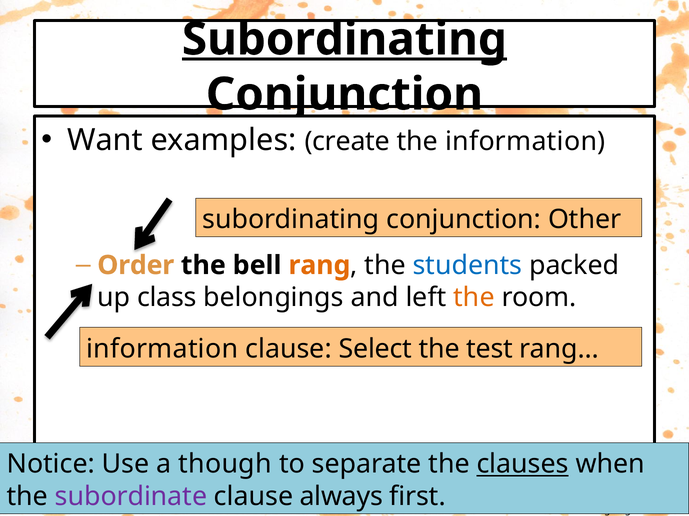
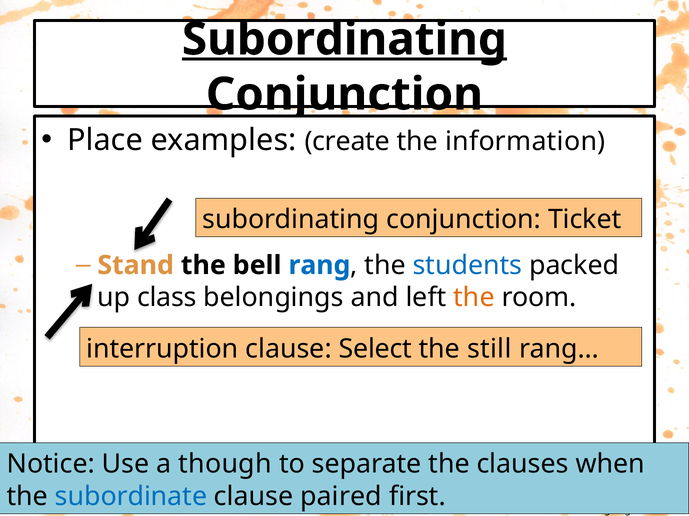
Want: Want -> Place (105, 140)
Other: Other -> Ticket (585, 220)
Order: Order -> Stand (136, 266)
rang colour: orange -> blue (319, 266)
information: information -> interruption (162, 349)
test: test -> still (489, 349)
clauses underline: present -> none (523, 465)
subordinate colour: purple -> blue (131, 497)
always: always -> paired (341, 497)
